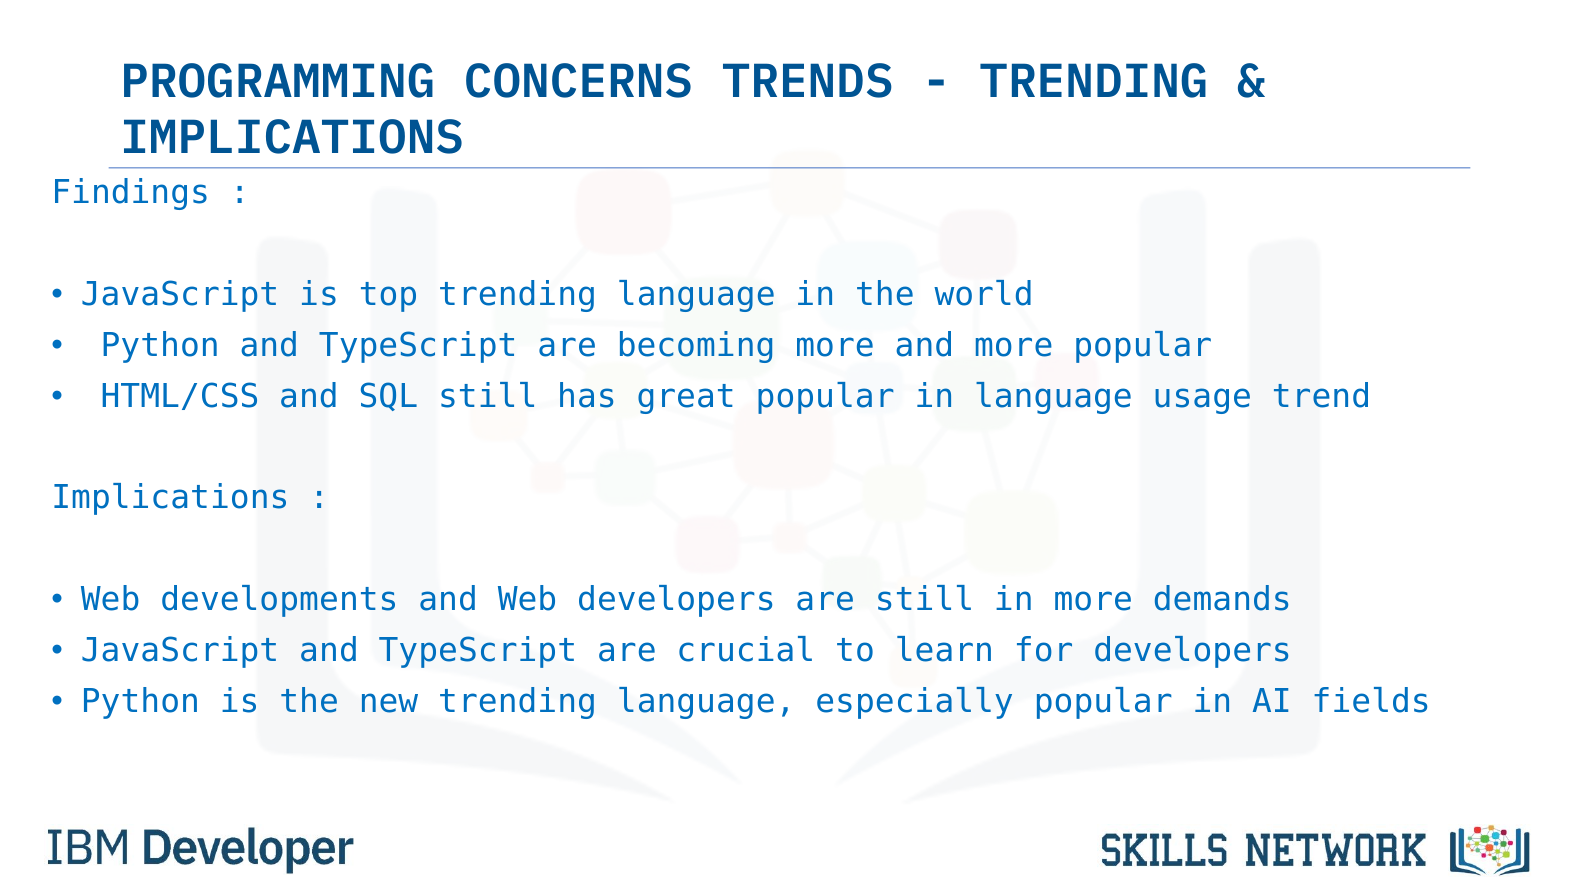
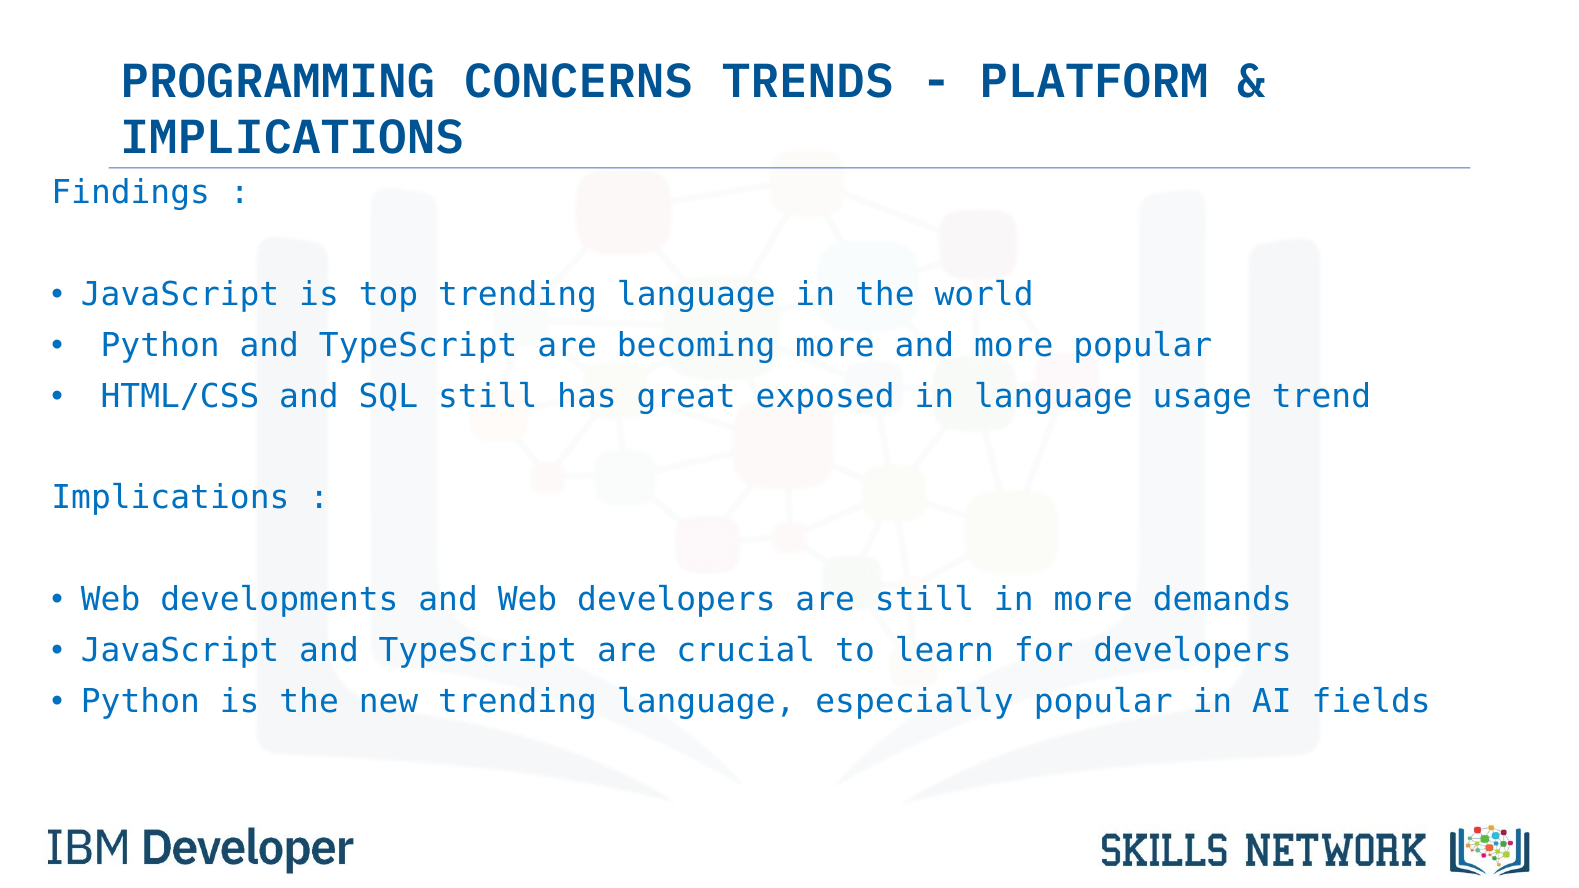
TRENDING: TRENDING -> PLATFORM (1094, 82)
great popular: popular -> exposed (825, 396)
